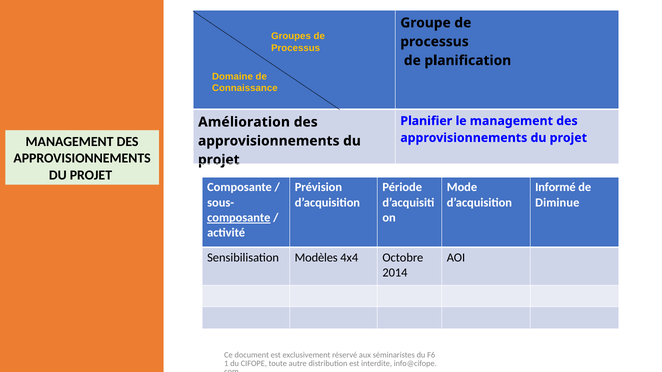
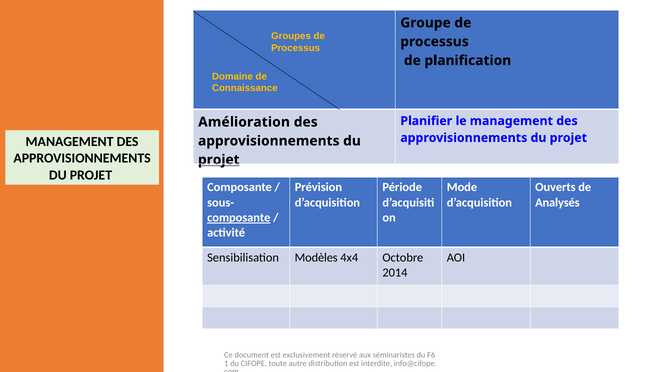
projet underline: none -> present (219, 160)
Informé: Informé -> Ouverts (555, 188)
Diminue: Diminue -> Analysés (557, 203)
